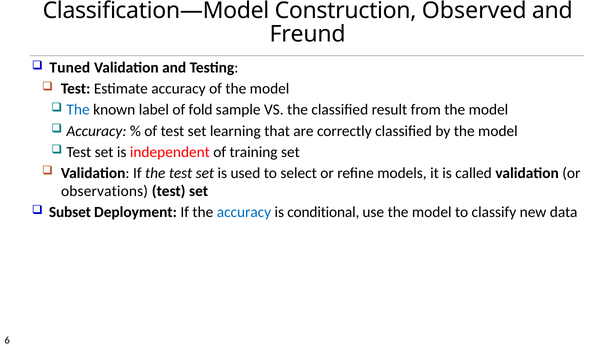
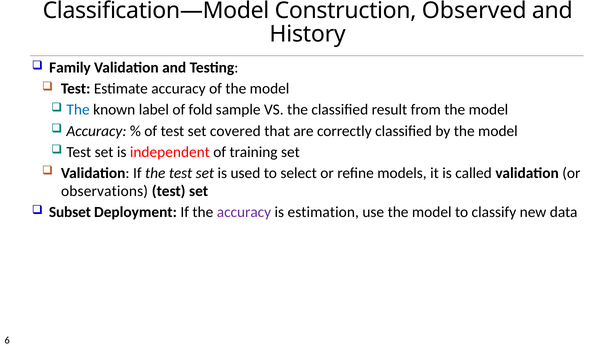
Freund: Freund -> History (308, 34)
Tuned: Tuned -> Family (70, 68)
learning: learning -> covered (235, 131)
accuracy colour: blue -> purple (244, 212)
conditional: conditional -> estimation (323, 212)
